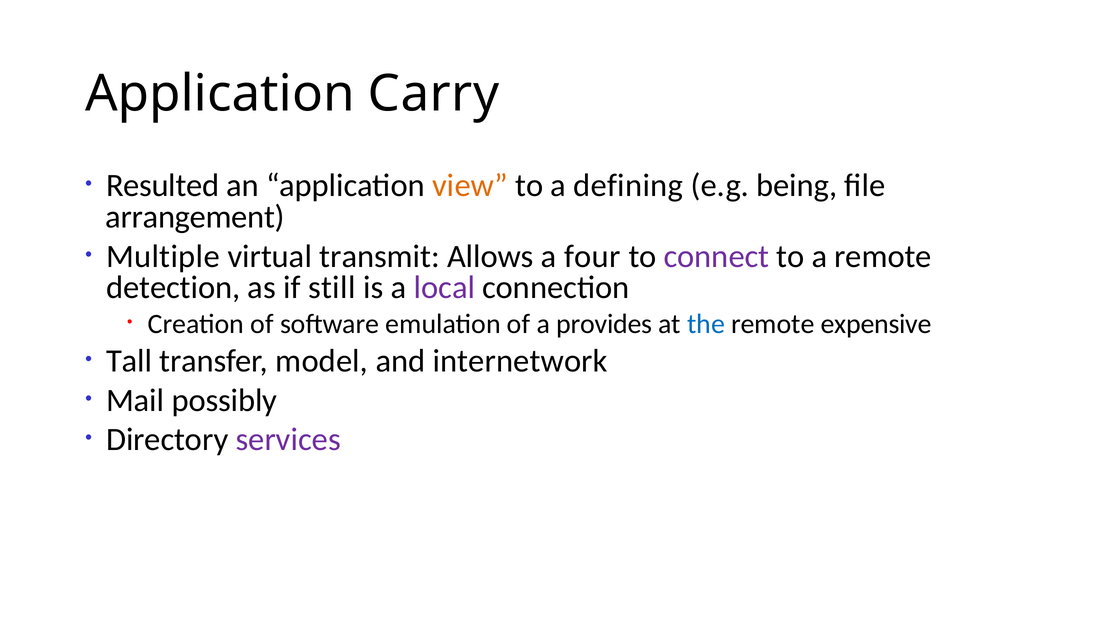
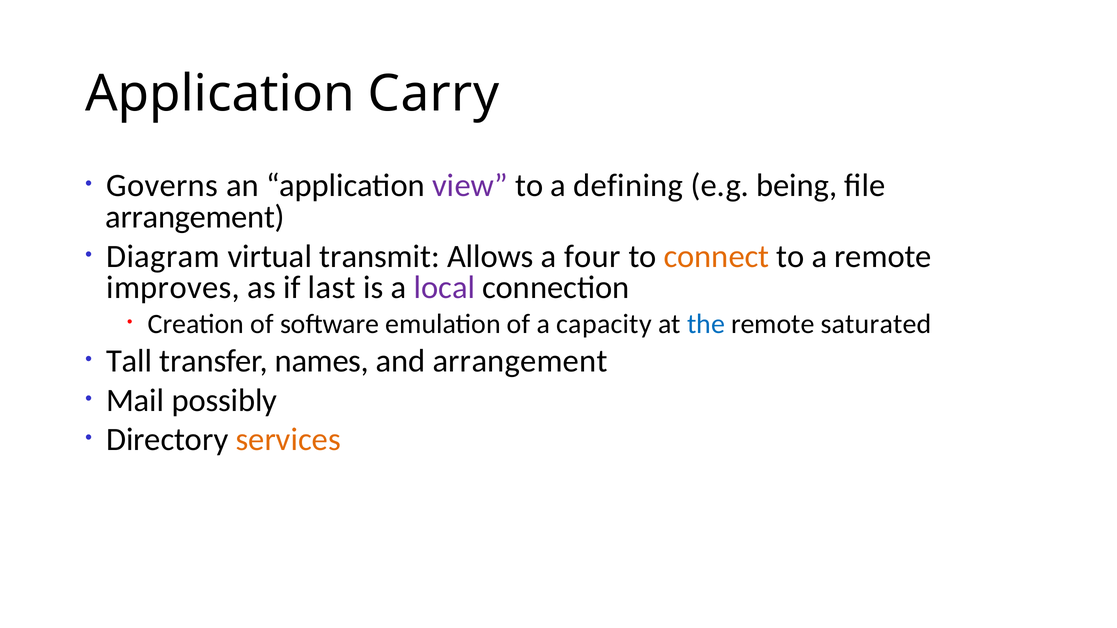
Resulted: Resulted -> Governs (162, 186)
view colour: orange -> purple (470, 186)
Multiple: Multiple -> Diagram (163, 256)
connect colour: purple -> orange (716, 256)
detection: detection -> improves (173, 288)
still: still -> last (332, 288)
provides: provides -> capacity (604, 324)
expensive: expensive -> saturated (876, 324)
model: model -> names (322, 361)
and internetwork: internetwork -> arrangement (520, 361)
services colour: purple -> orange (288, 440)
